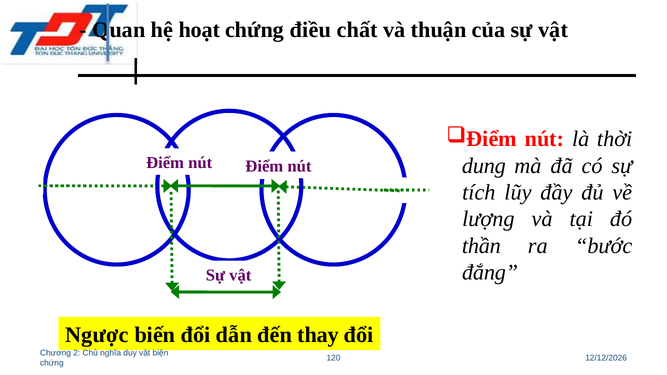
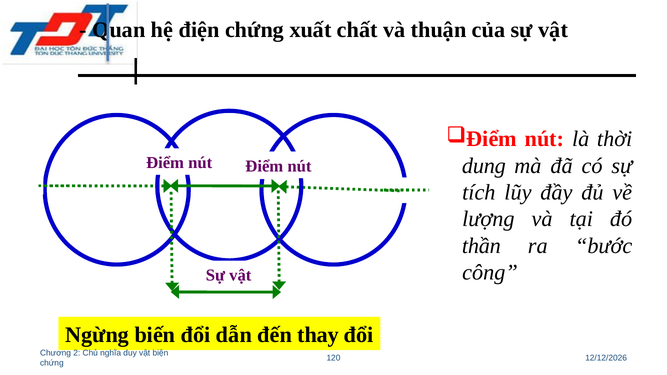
hoạt: hoạt -> điện (199, 30)
điều: điều -> xuất (311, 30)
đắng: đắng -> công (490, 273)
Ngược: Ngược -> Ngừng (97, 335)
